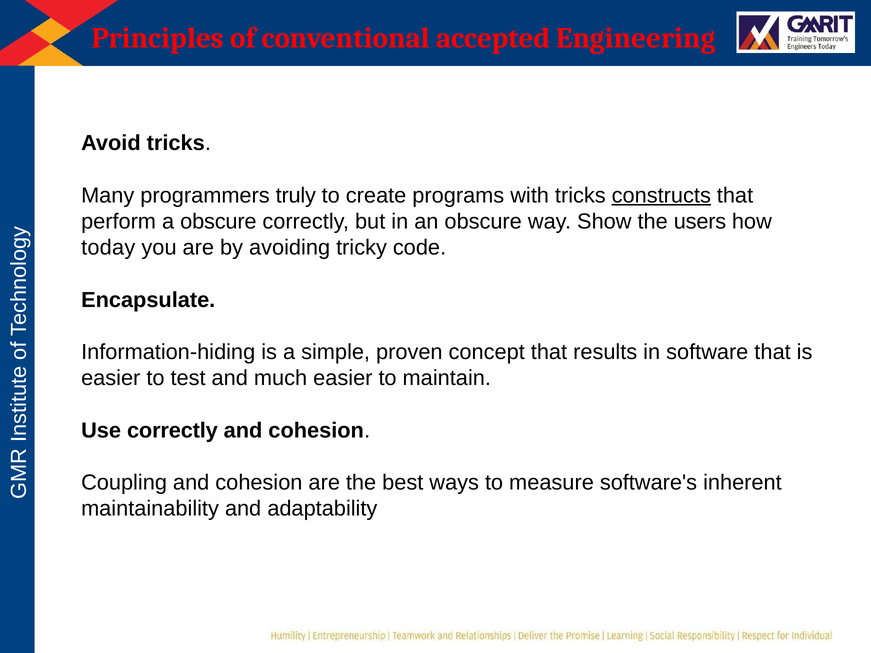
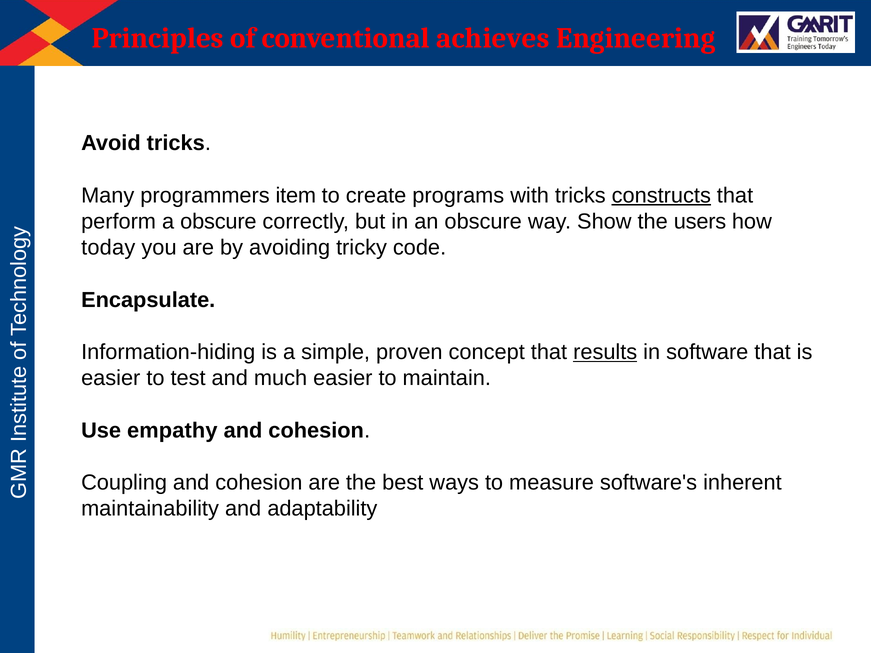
accepted: accepted -> achieves (493, 38)
truly: truly -> item (296, 195)
results underline: none -> present (605, 352)
Use correctly: correctly -> empathy (172, 431)
